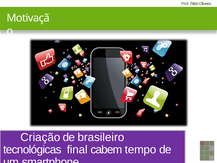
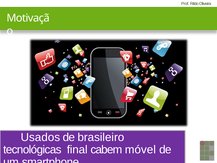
Criação: Criação -> Usados (40, 137)
tempo: tempo -> móvel (140, 149)
